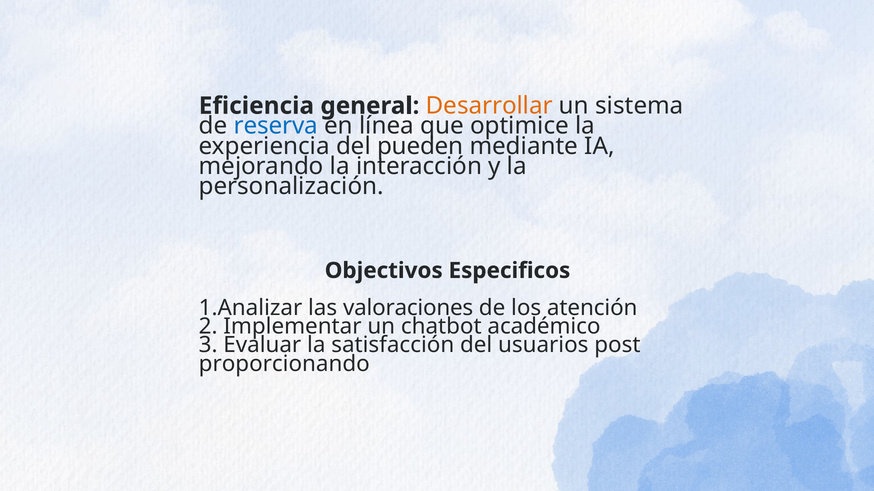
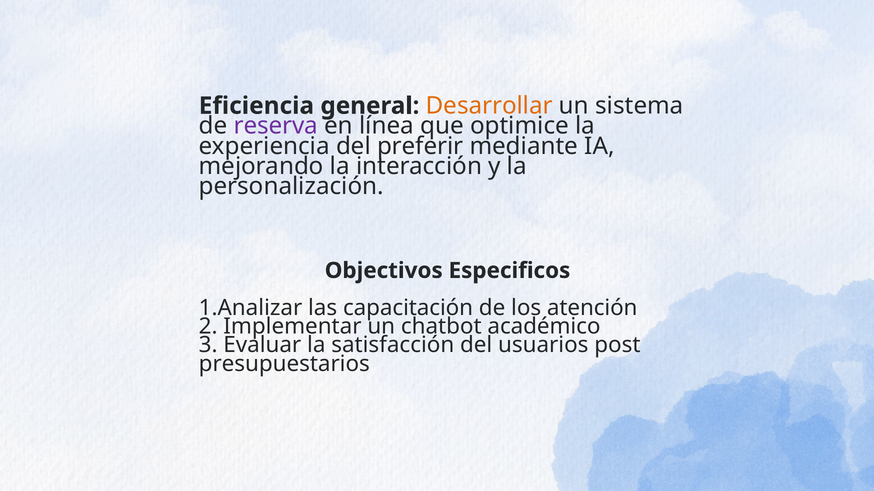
reserva colour: blue -> purple (276, 126)
pueden: pueden -> preferir (420, 146)
valoraciones: valoraciones -> capacitación (408, 308)
proporcionando: proporcionando -> presupuestarios (284, 364)
